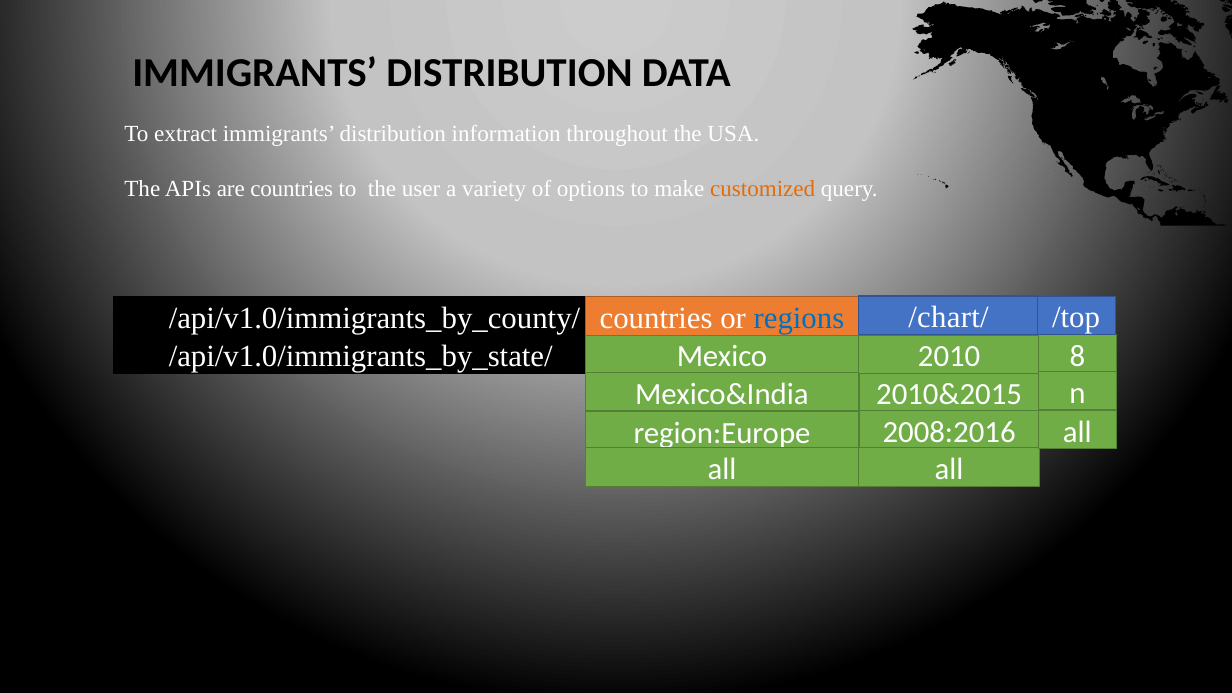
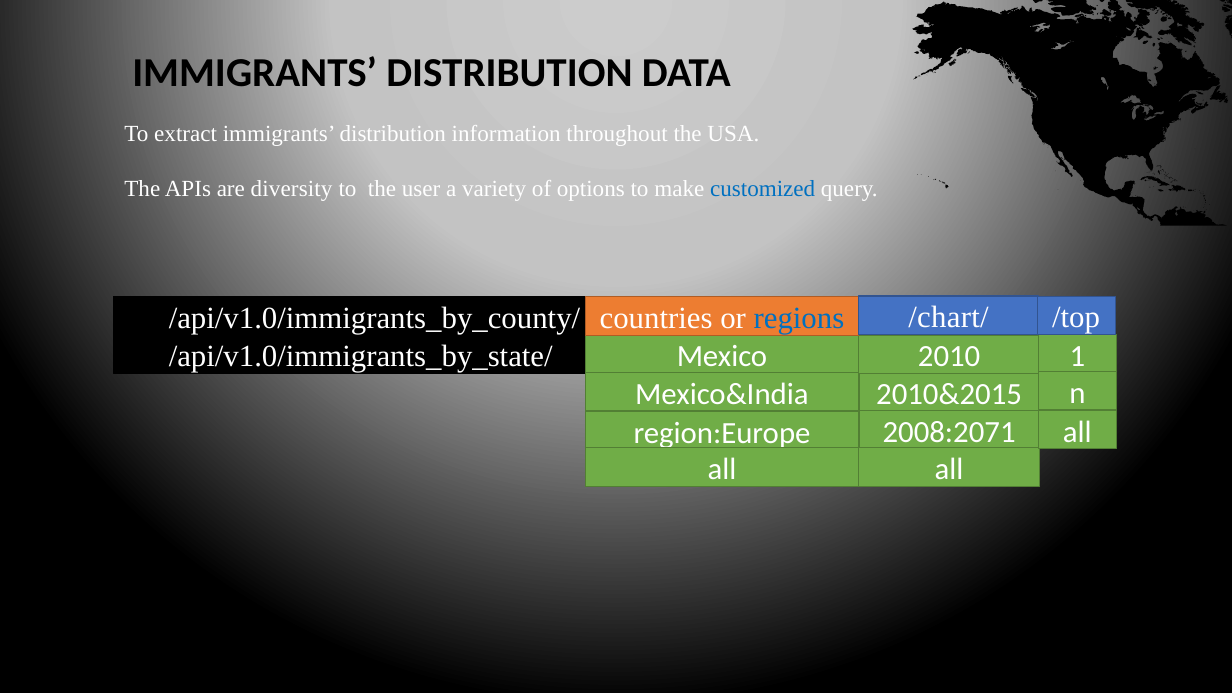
are countries: countries -> diversity (292, 189)
customized colour: orange -> blue (763, 189)
8: 8 -> 1 (1077, 356)
2008:2016: 2008:2016 -> 2008:2071 (949, 432)
